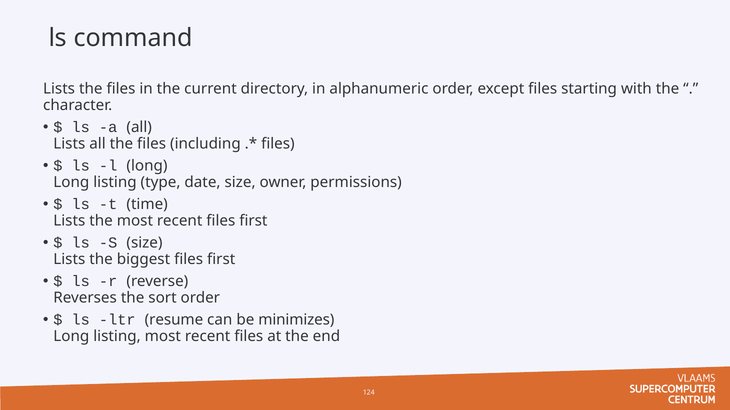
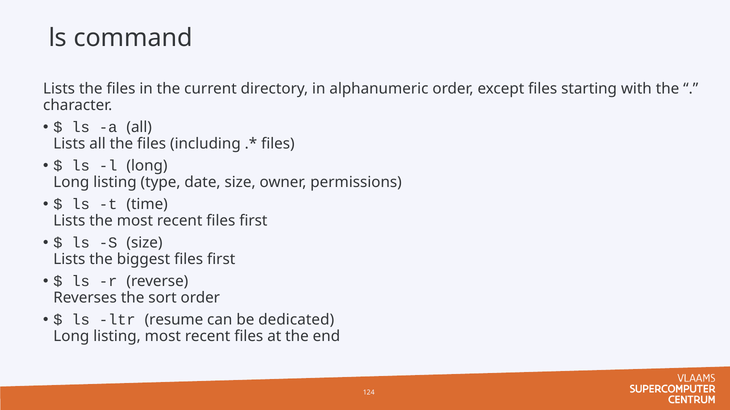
minimizes: minimizes -> dedicated (296, 320)
